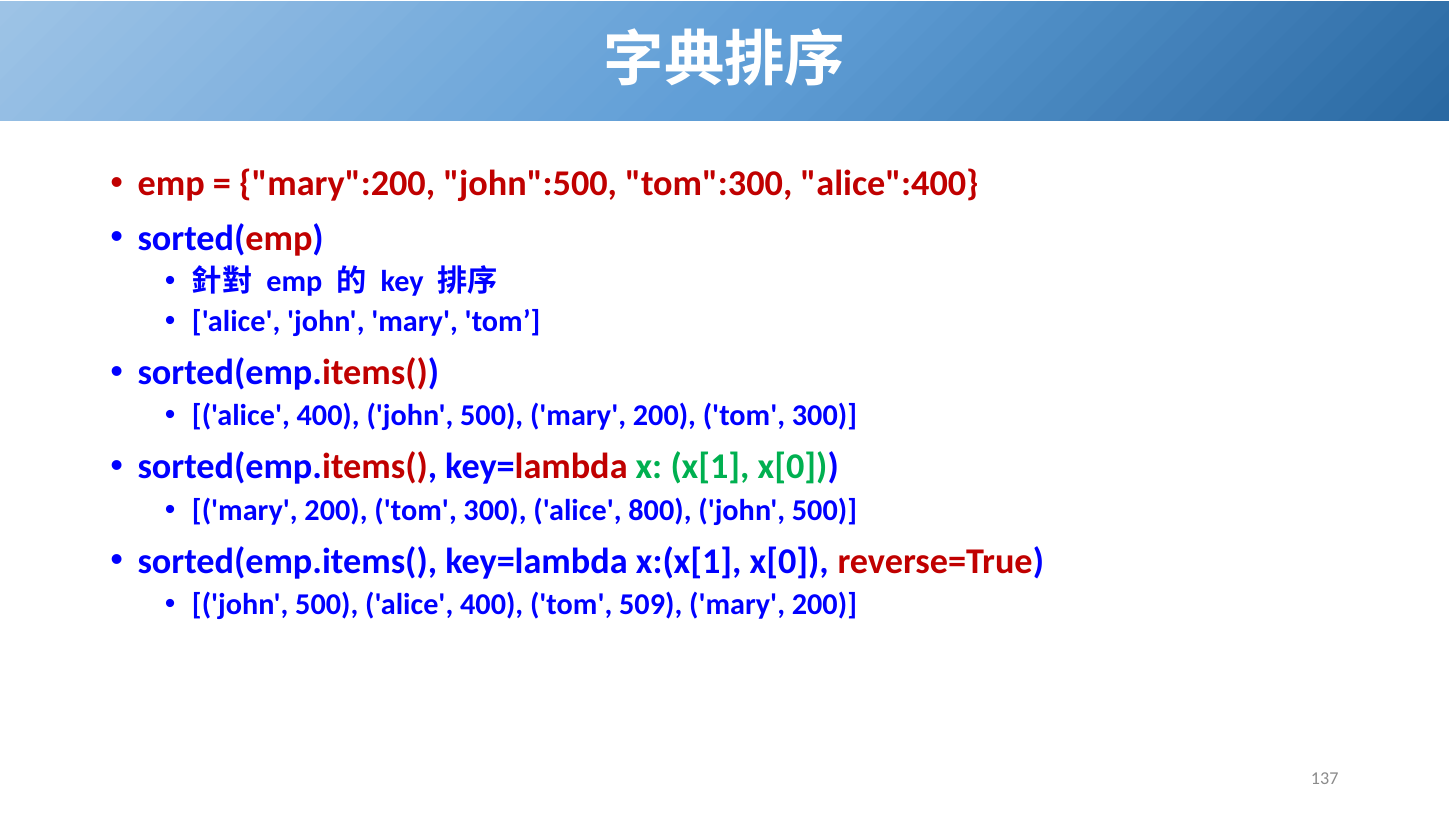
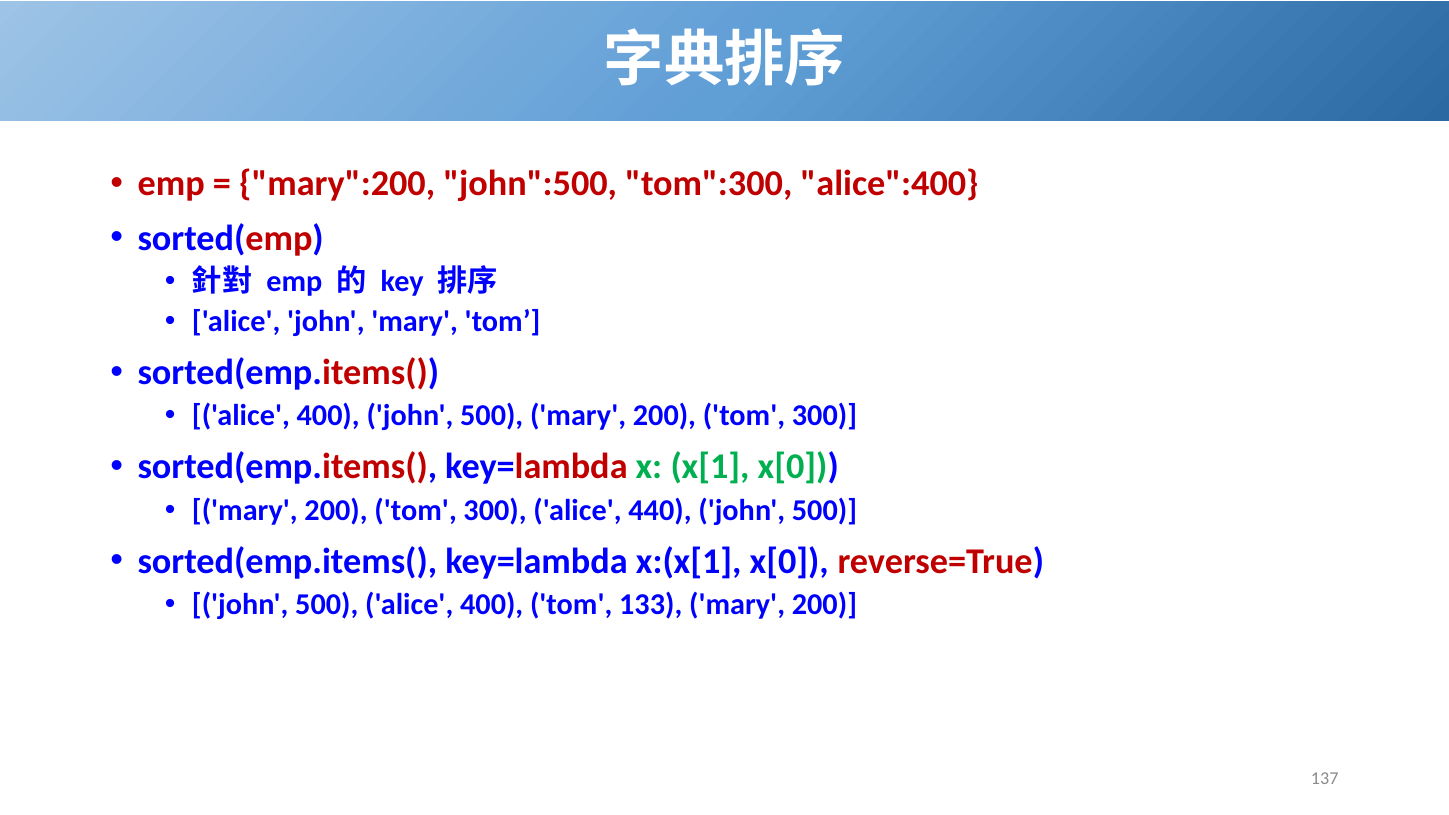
800: 800 -> 440 (660, 510)
509: 509 -> 133 (651, 605)
